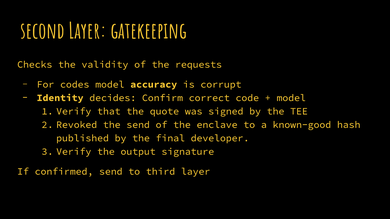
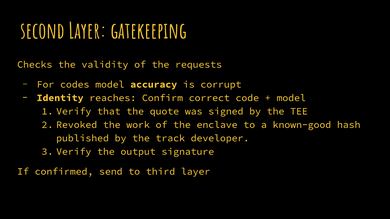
decides: decides -> reaches (113, 98)
the send: send -> work (138, 125)
final: final -> track (170, 138)
